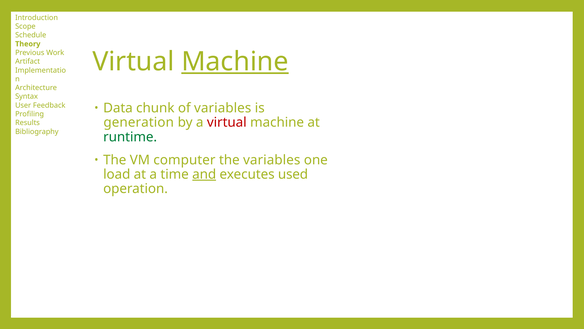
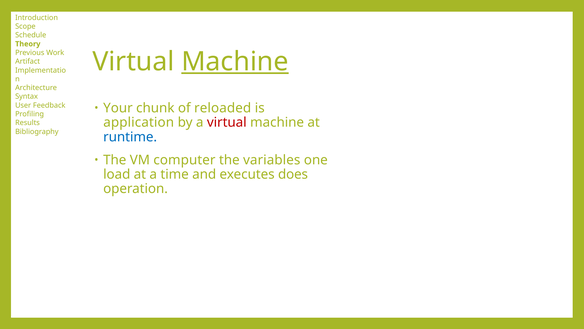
Data: Data -> Your (118, 108)
of variables: variables -> reloaded (223, 108)
generation: generation -> application (139, 122)
runtime colour: green -> blue (130, 137)
and underline: present -> none (204, 174)
used: used -> does (293, 174)
